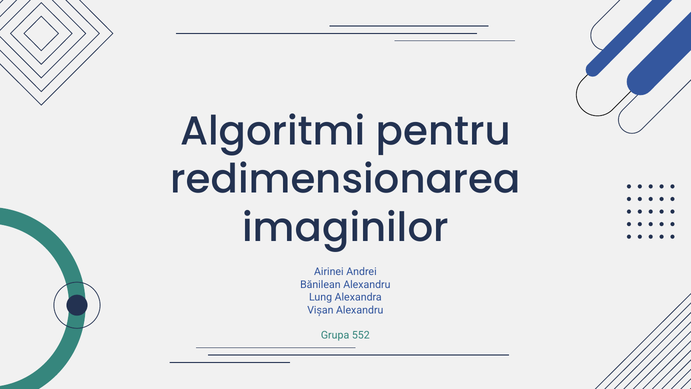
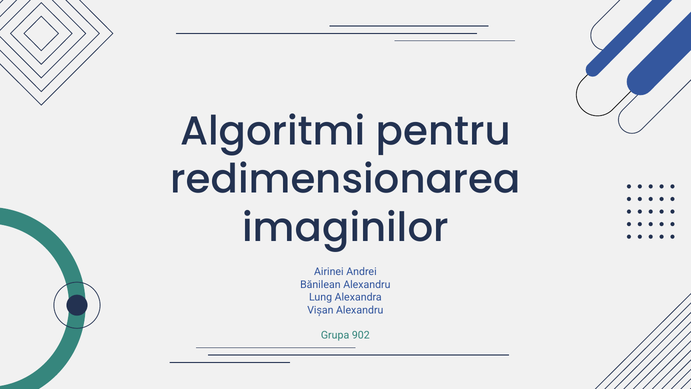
552: 552 -> 902 (361, 335)
